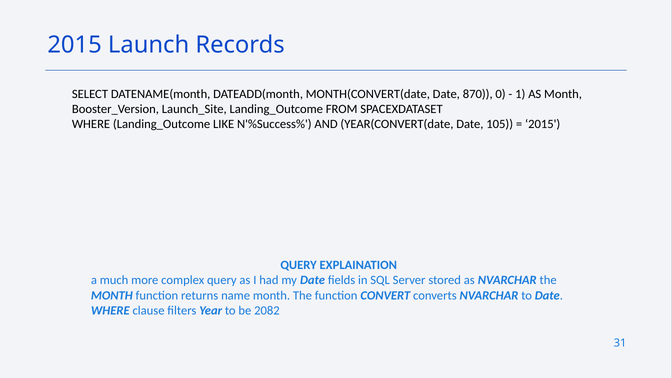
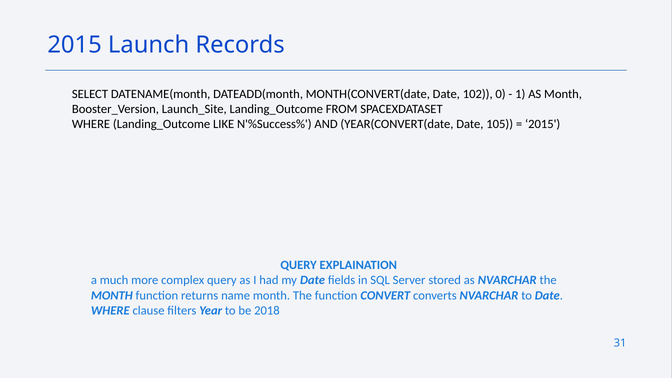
870: 870 -> 102 (478, 94)
2082: 2082 -> 2018 (267, 310)
